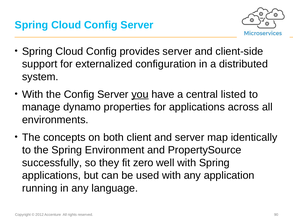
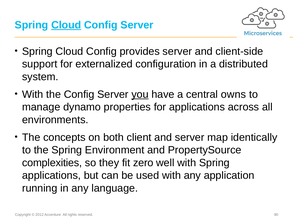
Cloud underline: none -> present (66, 25)
listed: listed -> owns (233, 94)
successfully: successfully -> complexities (52, 163)
